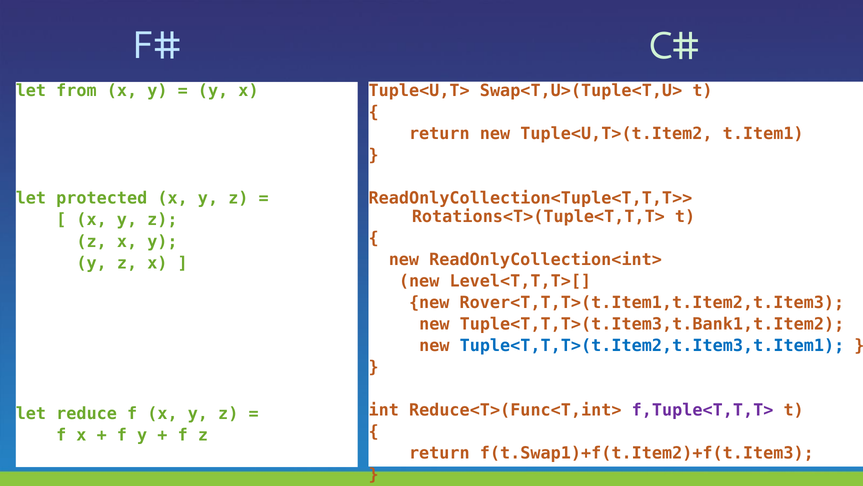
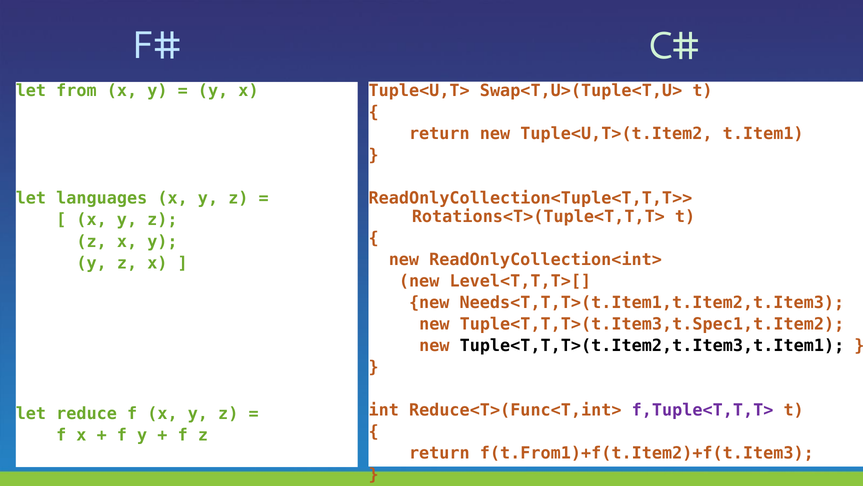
protected: protected -> languages (102, 198)
Rover<T,T,T>(t.Item1,t.Item2,t.Item3: Rover<T,T,T>(t.Item1,t.Item2,t.Item3 -> Needs<T,T,T>(t.Item1,t.Item2,t.Item3 (652, 302)
Tuple<T,T,T>(t.Item3,t.Bank1,t.Item2: Tuple<T,T,T>(t.Item3,t.Bank1,t.Item2 -> Tuple<T,T,T>(t.Item3,t.Spec1,t.Item2 (652, 324)
Tuple<T,T,T>(t.Item2,t.Item3,t.Item1 colour: blue -> black (652, 345)
f(t.Swap1)+f(t.Item2)+f(t.Item3: f(t.Swap1)+f(t.Item2)+f(t.Item3 -> f(t.From1)+f(t.Item2)+f(t.Item3 (647, 453)
